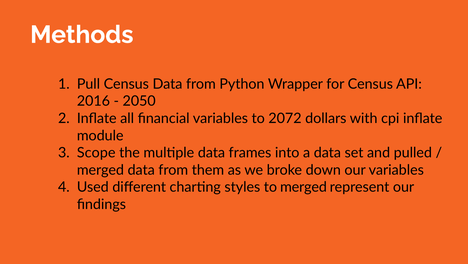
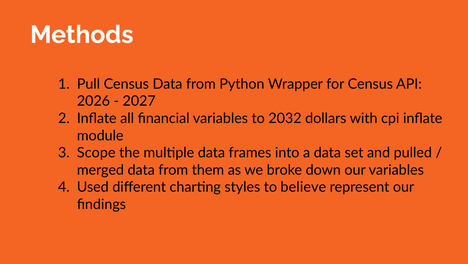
2016: 2016 -> 2026 (93, 101)
2050: 2050 -> 2027 (139, 101)
2072: 2072 -> 2032 (285, 118)
to merged: merged -> believe (303, 187)
